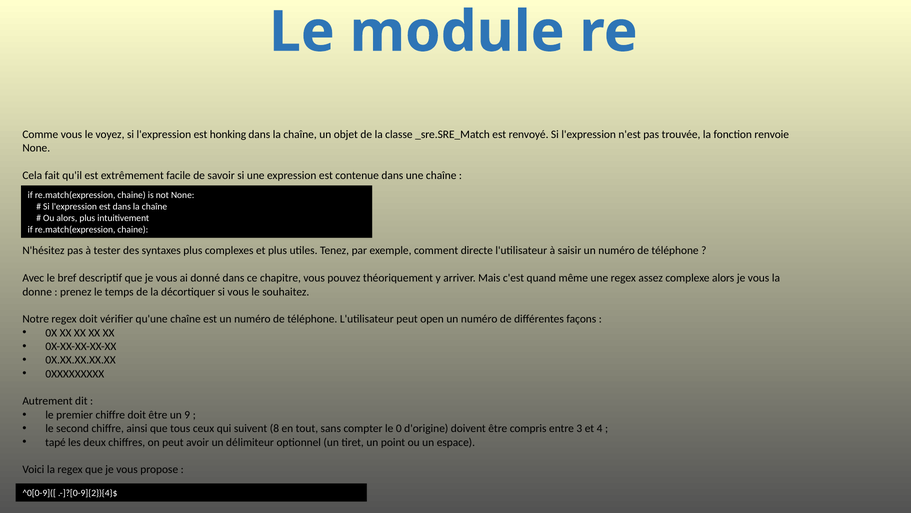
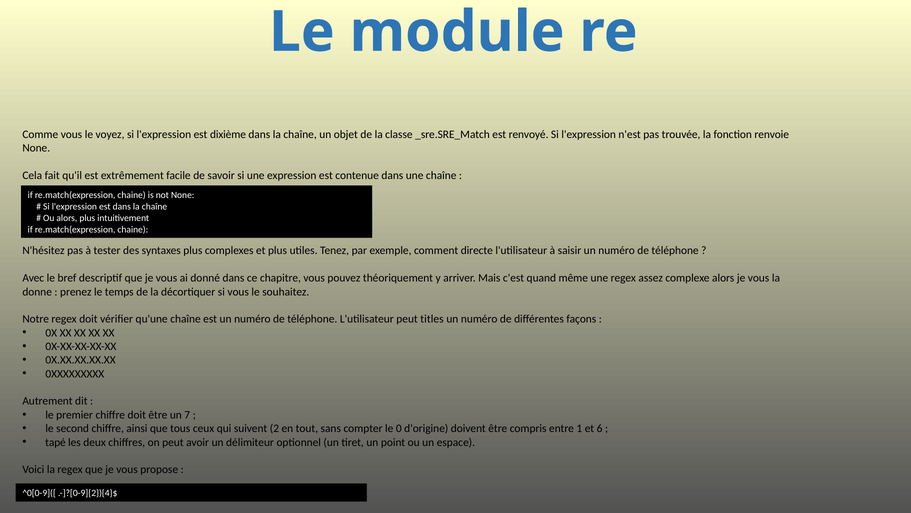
honking: honking -> dixième (228, 134)
open: open -> titles (432, 319)
9: 9 -> 7 (187, 414)
8: 8 -> 2 (274, 428)
3: 3 -> 1 (579, 428)
4: 4 -> 6 (600, 428)
